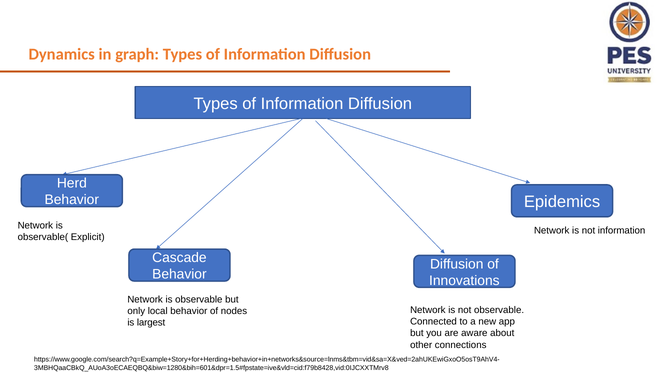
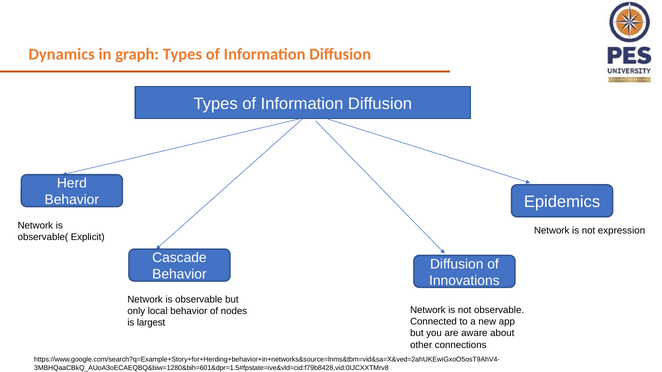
not information: information -> expression (622, 231)
